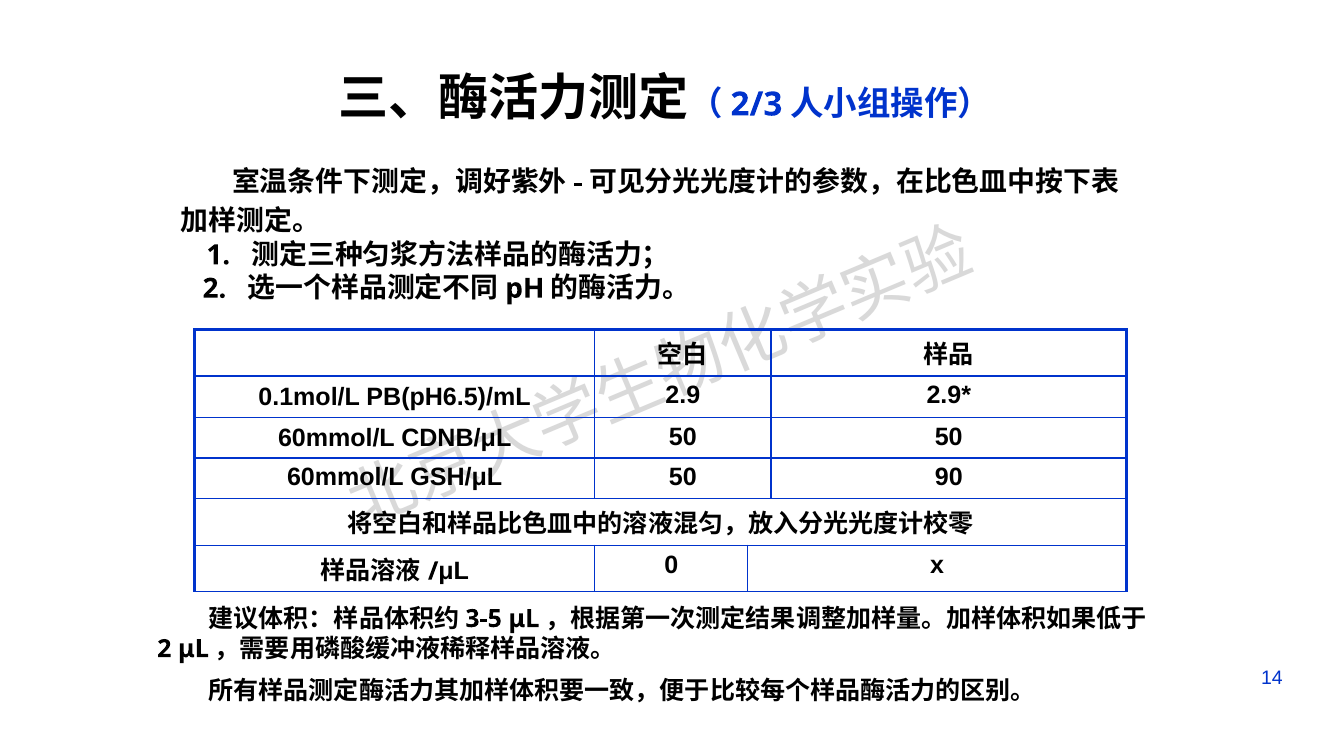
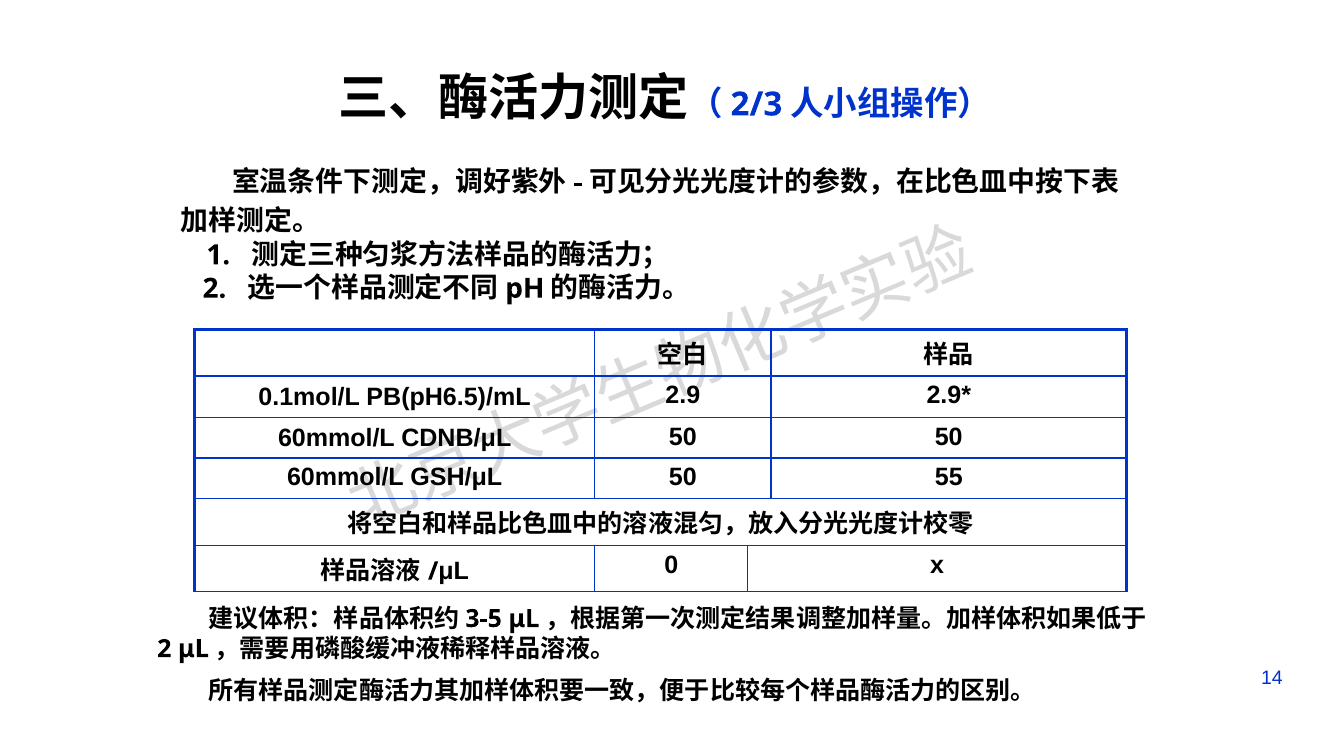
90: 90 -> 55 (949, 478)
